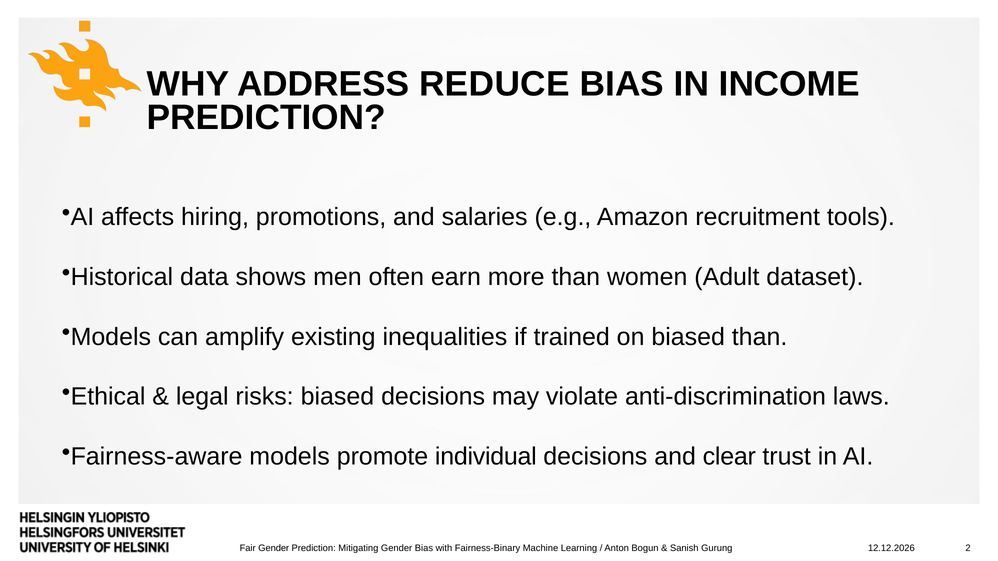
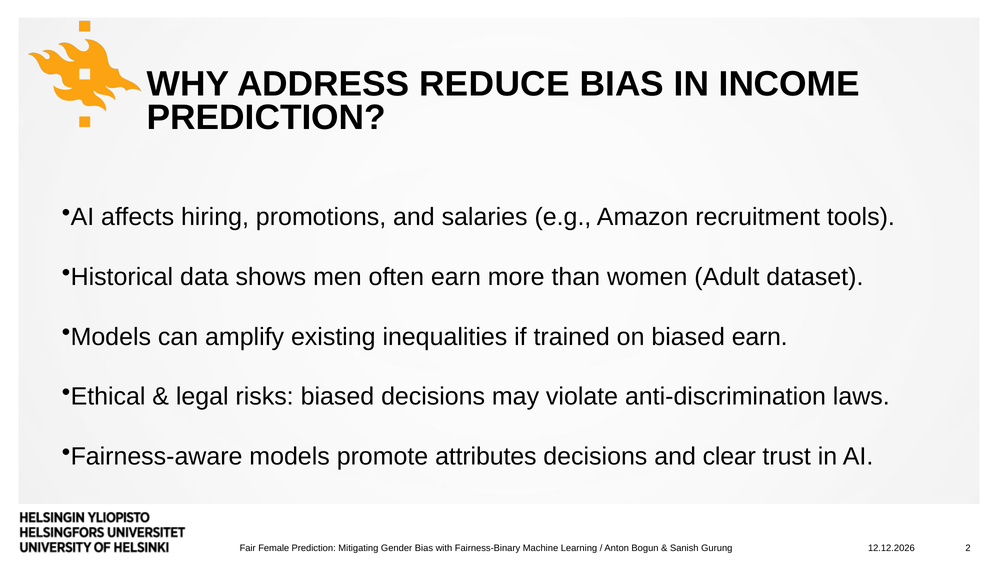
biased than: than -> earn (760, 337)
individual: individual -> attributes (486, 457)
Fair Gender: Gender -> Female (274, 549)
